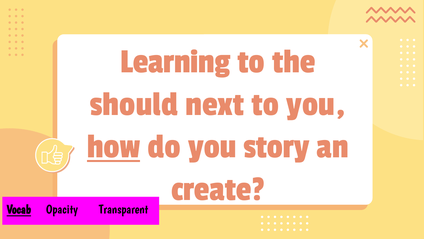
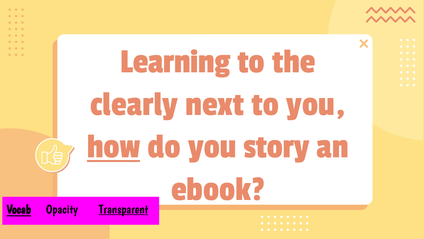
should: should -> clearly (134, 103)
create: create -> ebook (218, 188)
Transparent underline: none -> present (123, 209)
